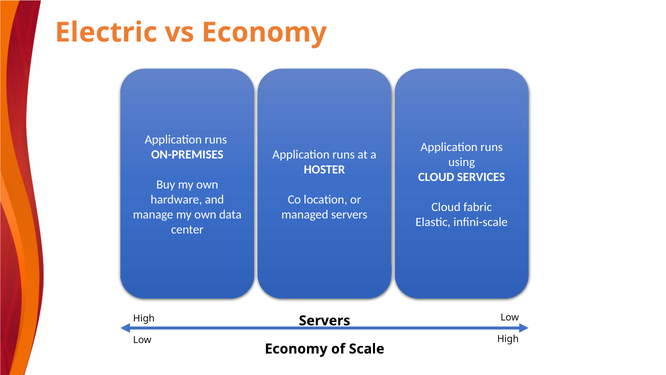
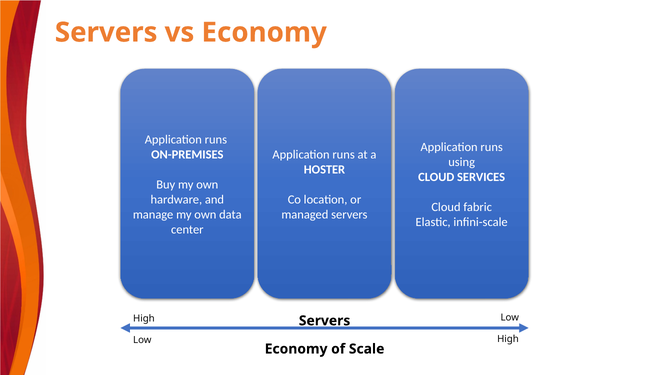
Electric: Electric -> Servers (106, 32)
